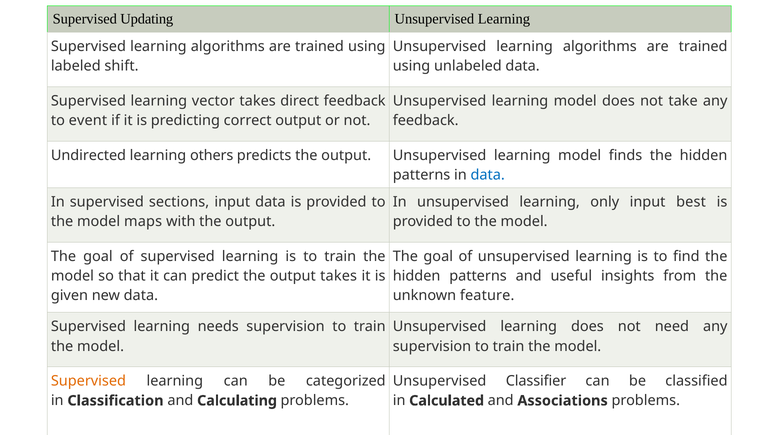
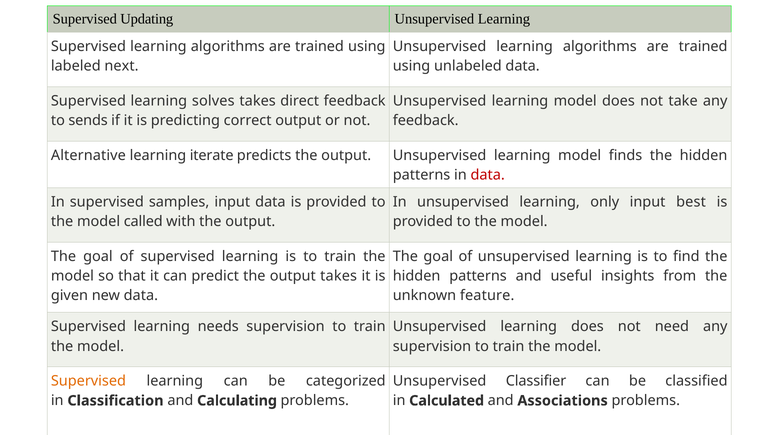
shift: shift -> next (122, 66)
vector: vector -> solves (213, 101)
event: event -> sends (88, 121)
Undirected: Undirected -> Alternative (88, 155)
others: others -> iterate (212, 155)
data colour: blue -> red (488, 175)
sections: sections -> samples (179, 202)
maps: maps -> called (143, 221)
